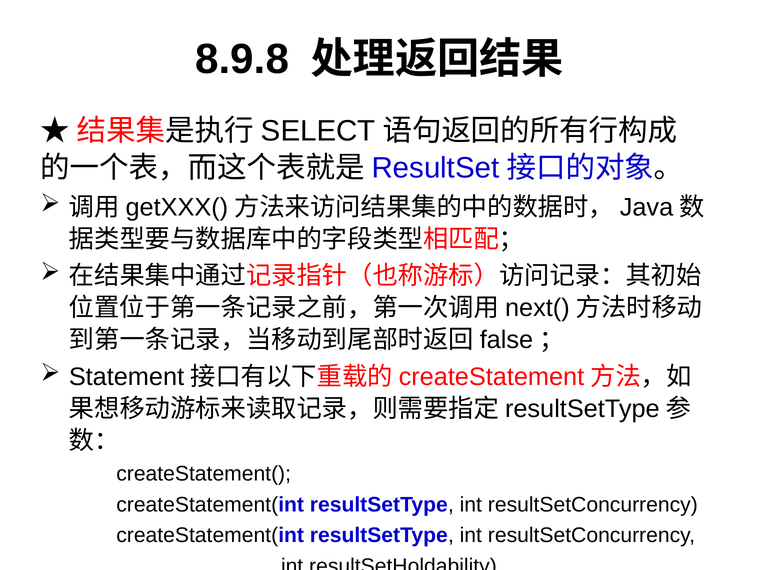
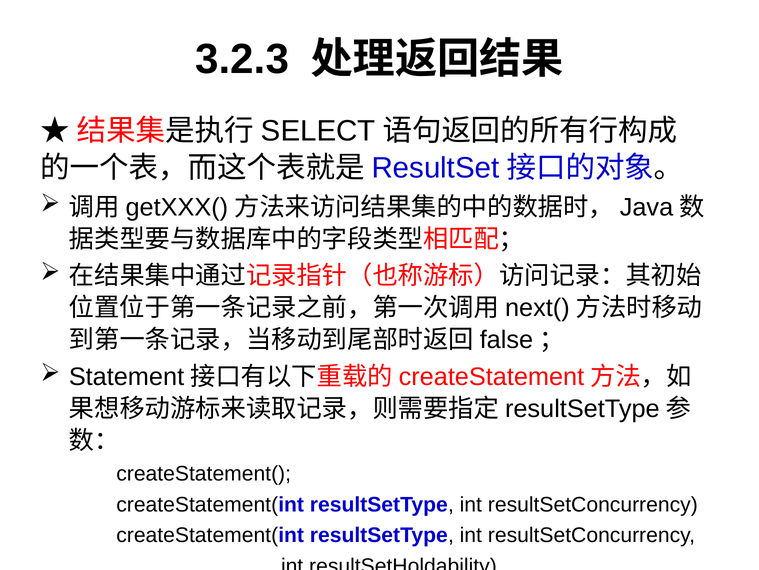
8.9.8: 8.9.8 -> 3.2.3 (242, 59)
